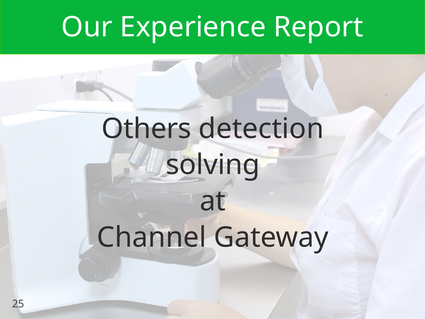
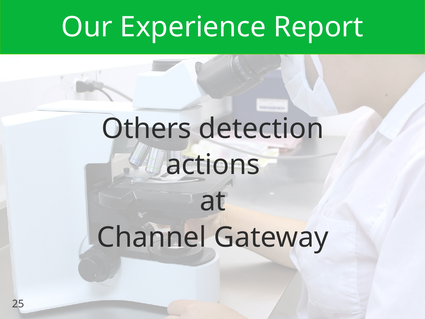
solving: solving -> actions (213, 165)
